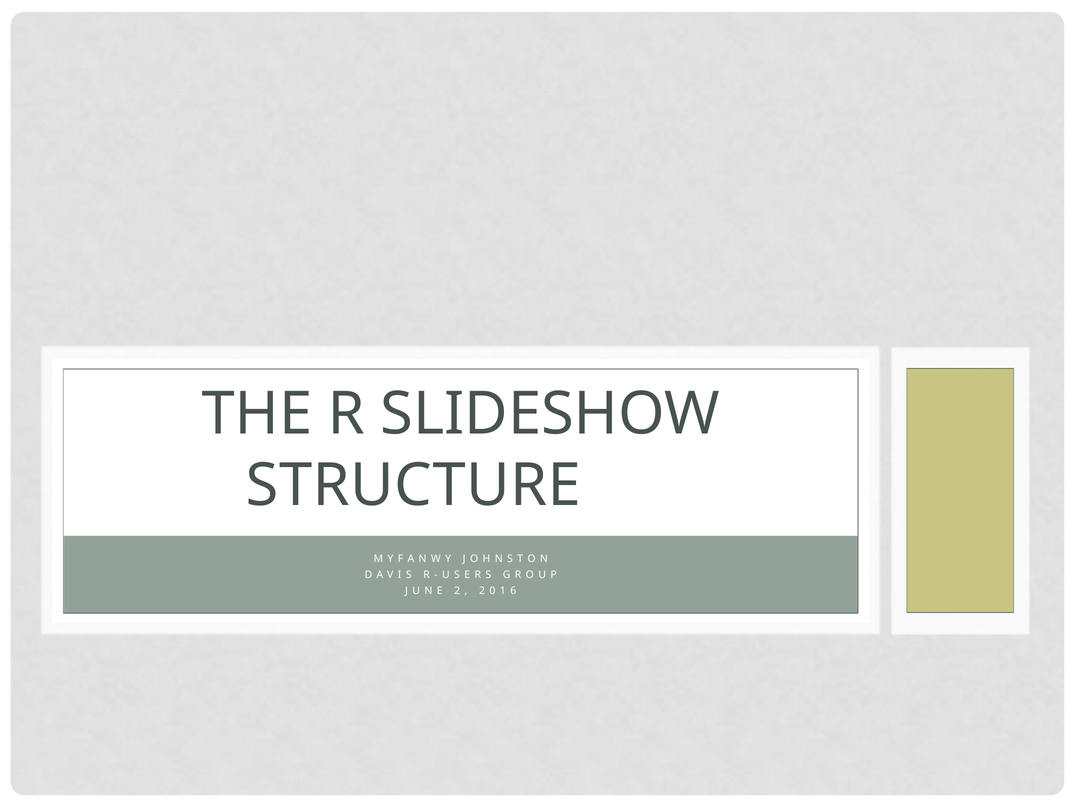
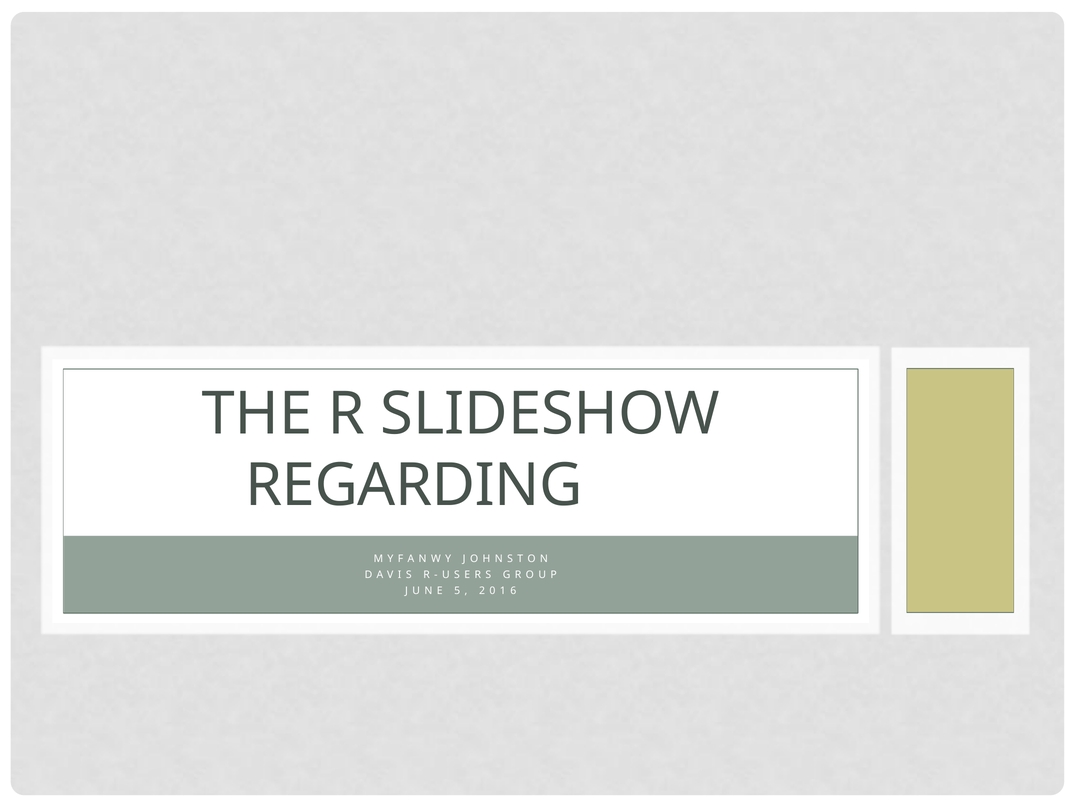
STRUCTURE: STRUCTURE -> REGARDING (414, 486)
2: 2 -> 5 (457, 591)
